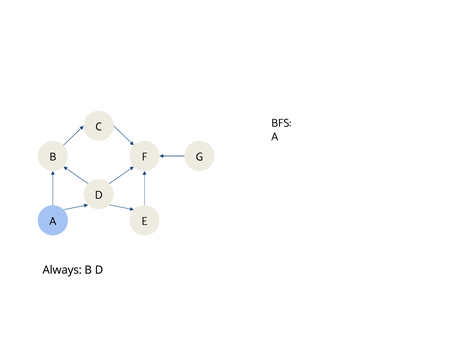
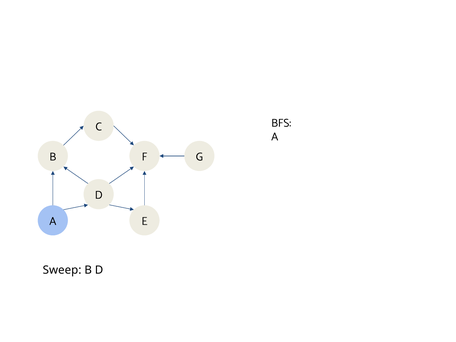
Always: Always -> Sweep (62, 270)
